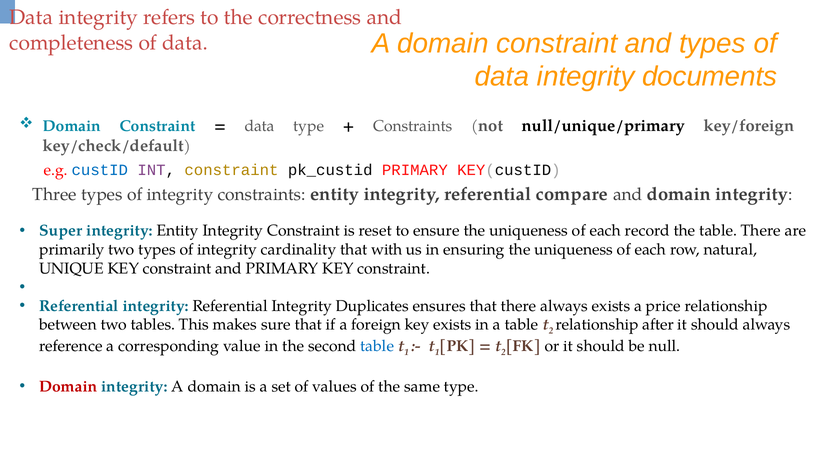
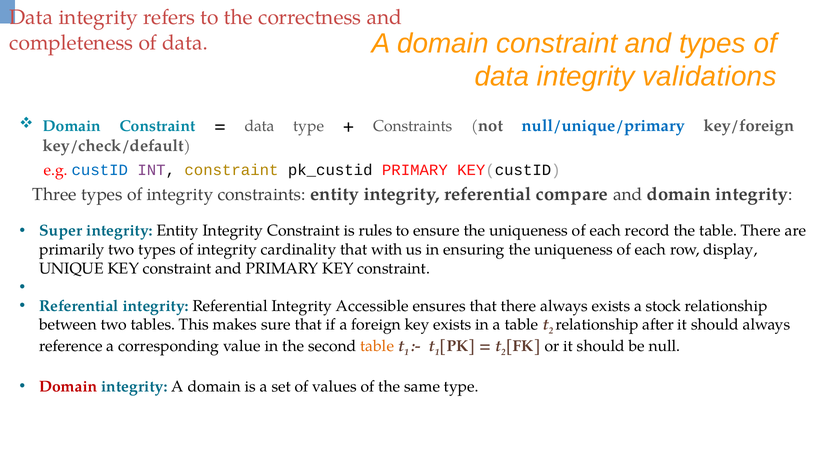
documents: documents -> validations (709, 77)
null/unique/primary colour: black -> blue (603, 126)
reset: reset -> rules (375, 231)
natural: natural -> display (730, 250)
Duplicates: Duplicates -> Accessible (372, 306)
price: price -> stock (663, 306)
table colour: blue -> orange (377, 346)
